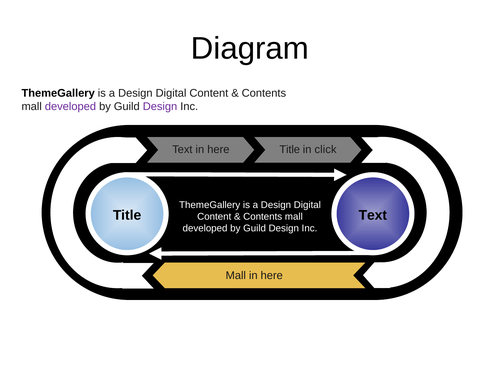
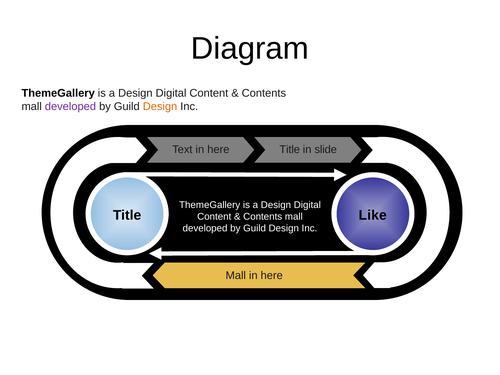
Design colour: purple -> orange (160, 107)
click: click -> slide (326, 149)
Title Text: Text -> Like (373, 215)
